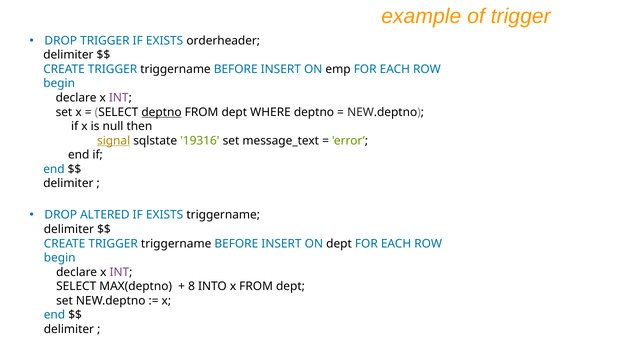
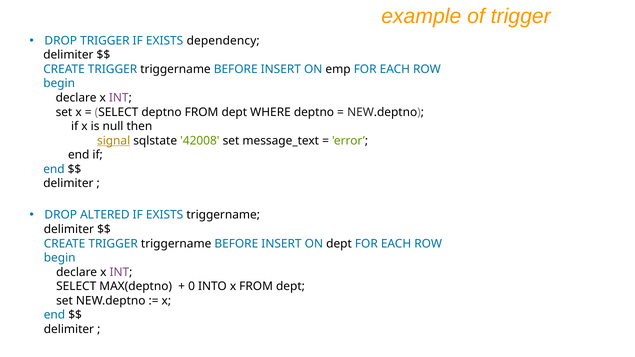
orderheader: orderheader -> dependency (223, 41)
deptno underline: present -> none (162, 112)
19316: 19316 -> 42008 (200, 141)
8: 8 -> 0 (192, 287)
